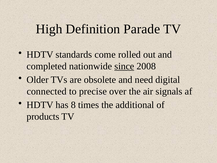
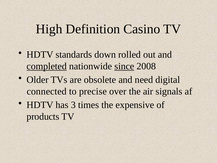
Parade: Parade -> Casino (142, 29)
come: come -> down (105, 55)
completed underline: none -> present (47, 66)
8: 8 -> 3 (73, 105)
additional: additional -> expensive (135, 105)
